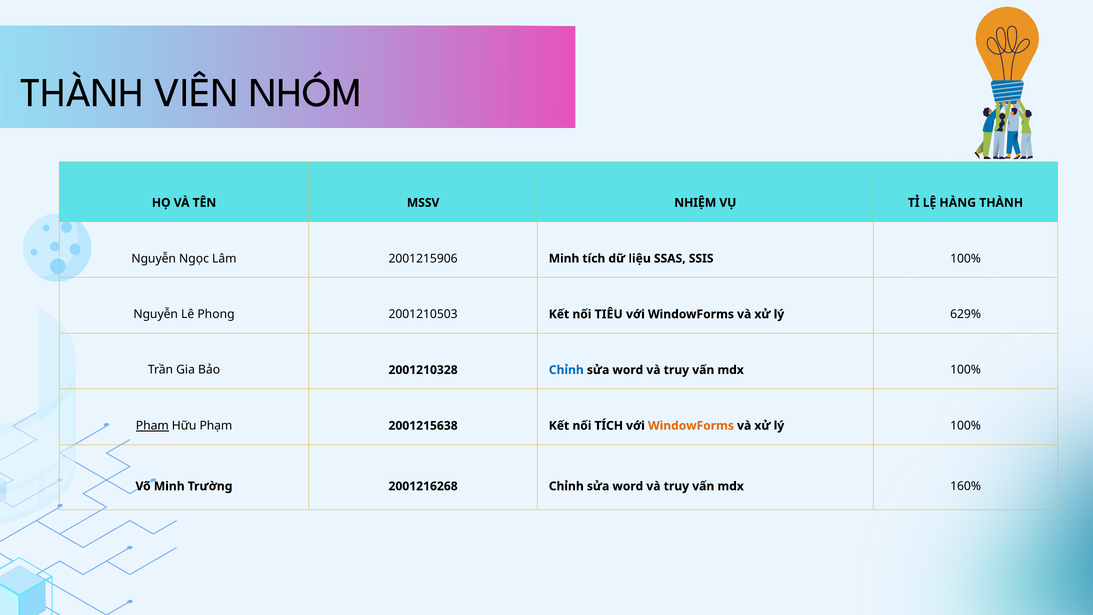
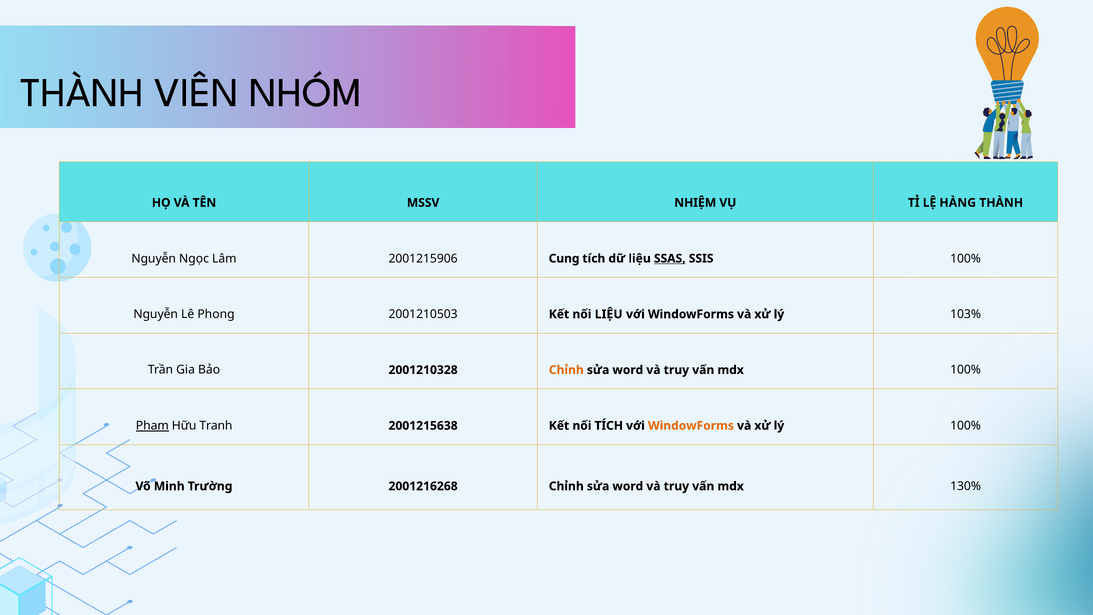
2001215906 Minh: Minh -> Cung (564, 258)
SSAS underline: none -> present (670, 258)
nối TIÊU: TIÊU -> LIỆU (609, 314)
629%: 629% -> 103% (966, 314)
Chỉnh colour: blue -> orange (566, 370)
Hữu Phạm: Phạm -> Tranh (216, 426)
160%: 160% -> 130% (966, 486)
